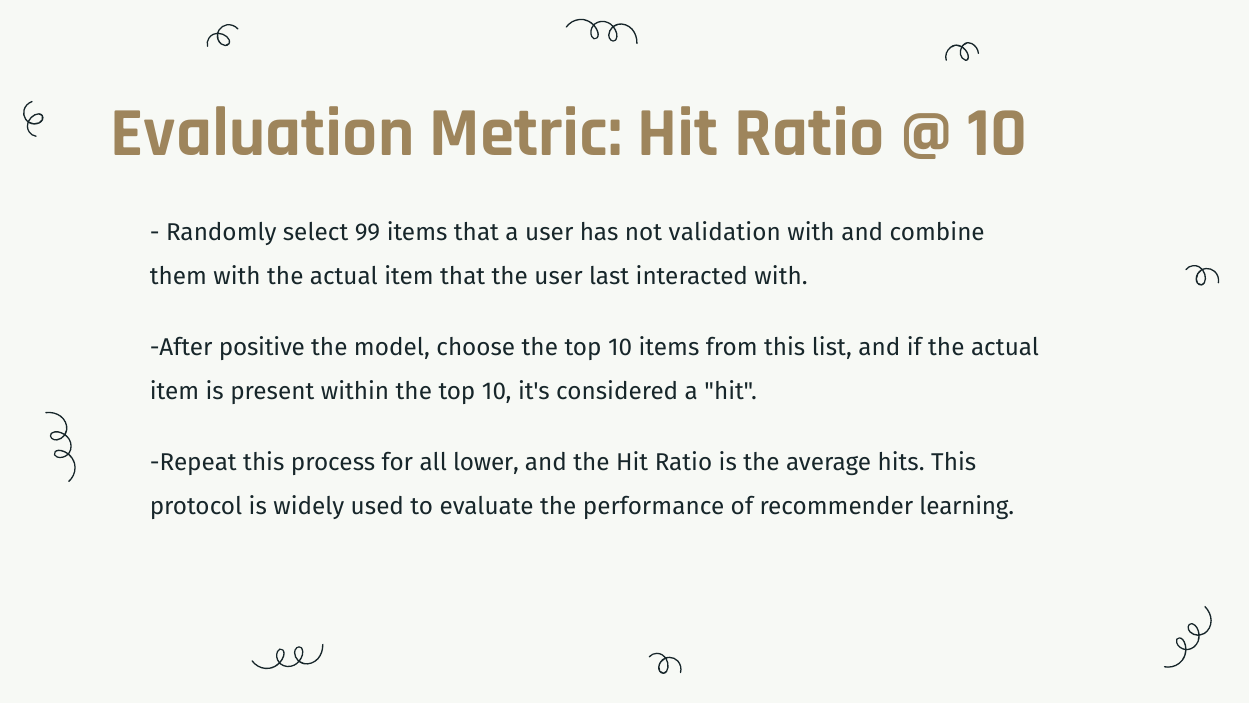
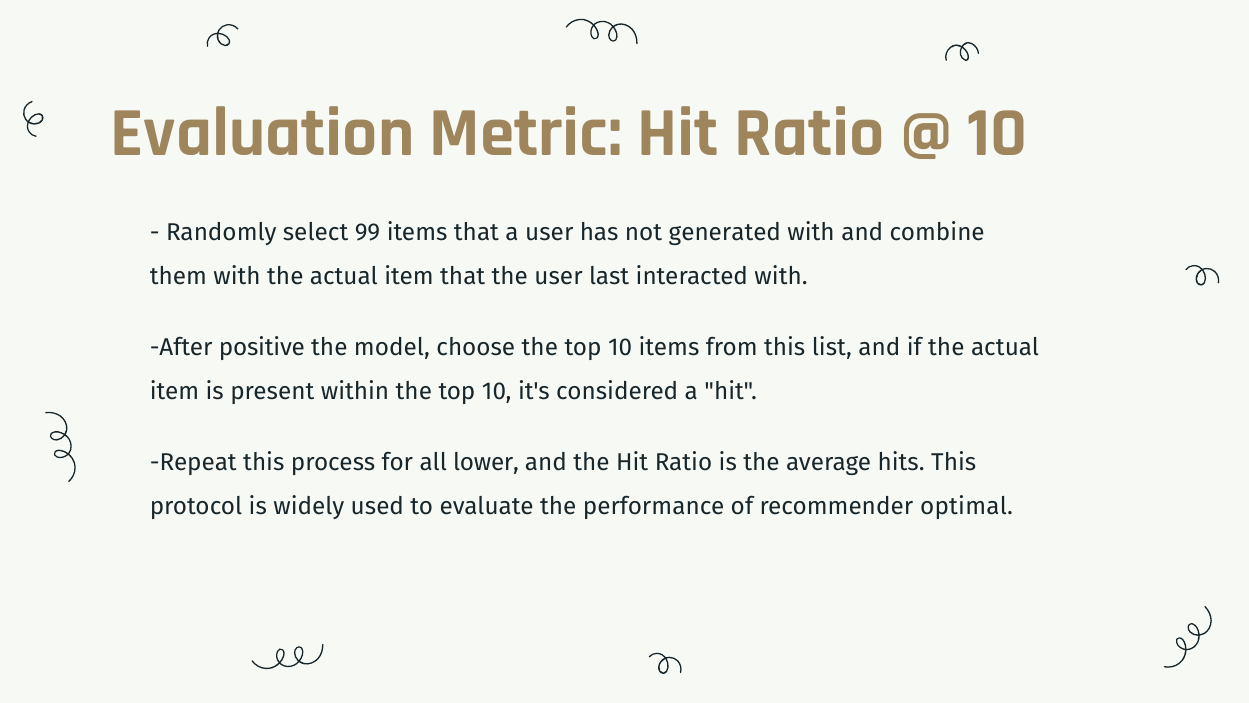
validation: validation -> generated (725, 232)
learning: learning -> optimal (967, 506)
